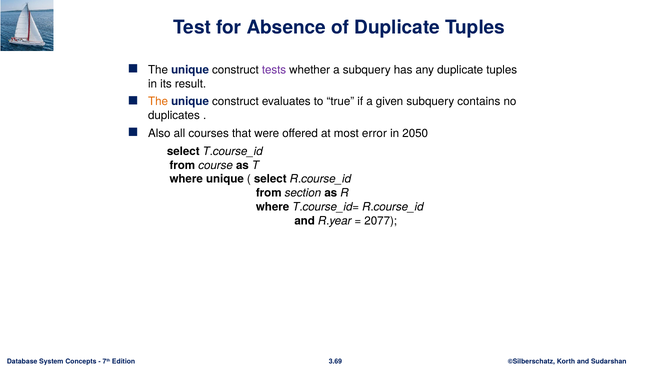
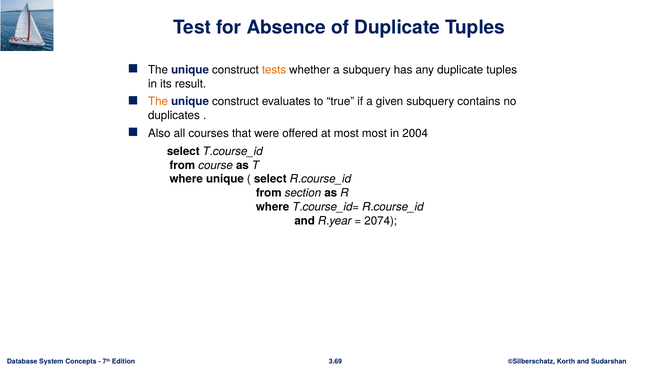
tests colour: purple -> orange (274, 70)
most error: error -> most (375, 133)
2050: 2050 -> 2004 (415, 133)
2077: 2077 -> 2074 (381, 221)
